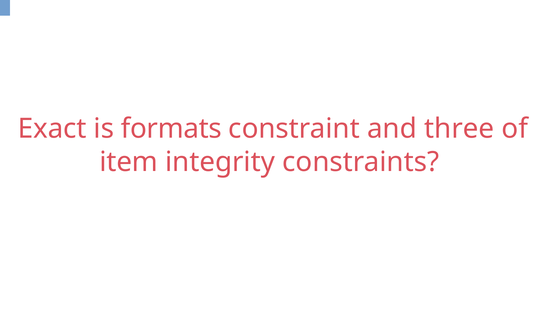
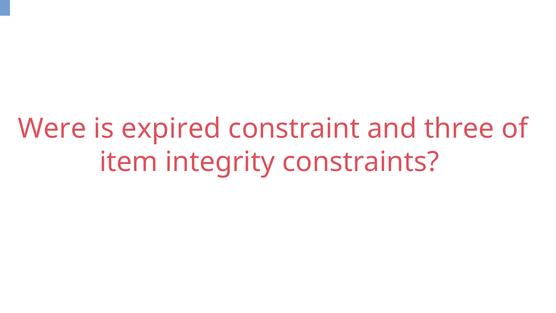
Exact: Exact -> Were (52, 128)
formats: formats -> expired (171, 128)
